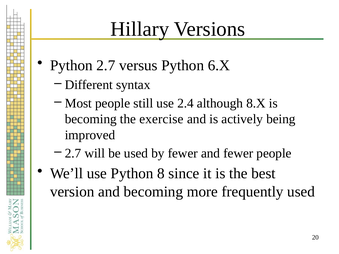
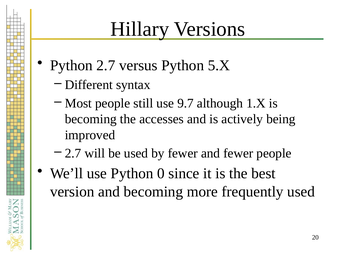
6.X: 6.X -> 5.X (219, 65)
2.4: 2.4 -> 9.7 (186, 103)
8.X: 8.X -> 1.X (256, 103)
exercise: exercise -> accesses (162, 119)
8: 8 -> 0 (161, 174)
